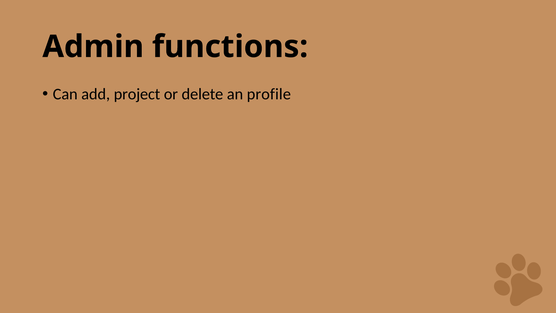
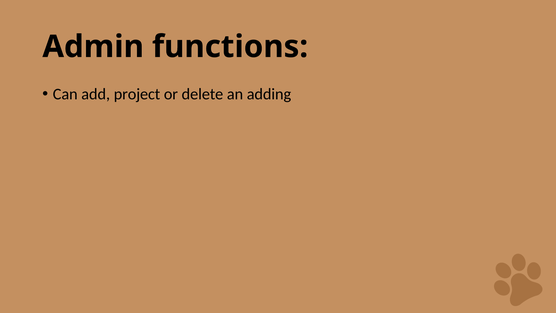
profile: profile -> adding (269, 94)
